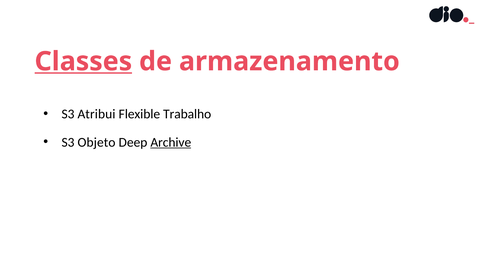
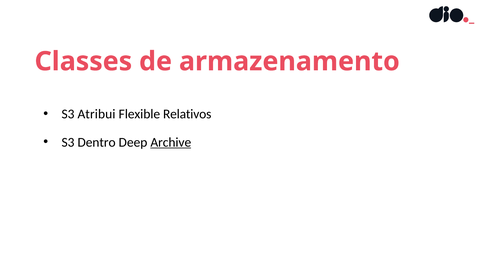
Classes underline: present -> none (83, 61)
Trabalho: Trabalho -> Relativos (187, 114)
Objeto: Objeto -> Dentro (97, 142)
